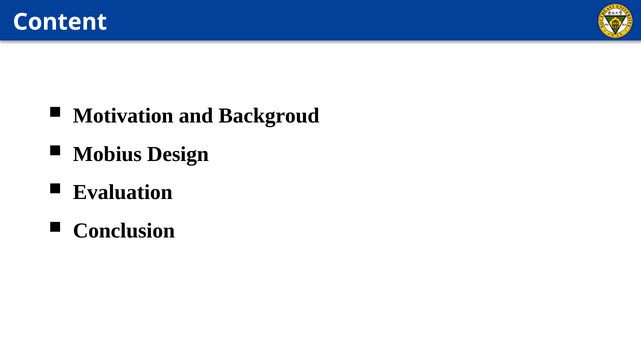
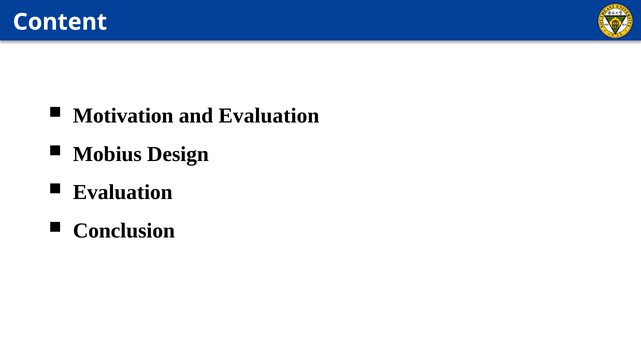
and Backgroud: Backgroud -> Evaluation (269, 116)
